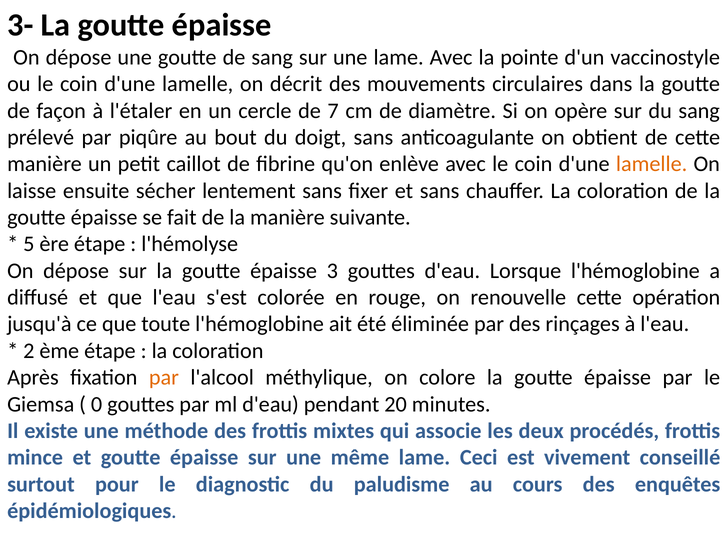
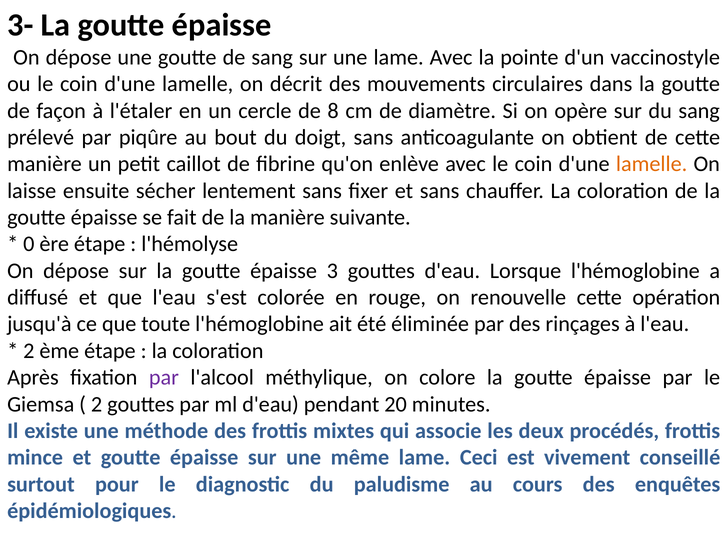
7: 7 -> 8 (333, 111)
5: 5 -> 0 (29, 244)
par colour: orange -> purple (164, 378)
0: 0 -> 2 (97, 404)
